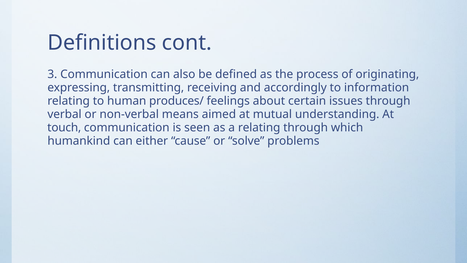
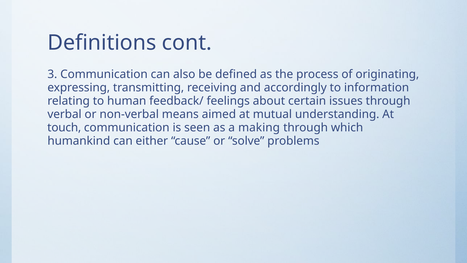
produces/: produces/ -> feedback/ (176, 101)
a relating: relating -> making (259, 128)
